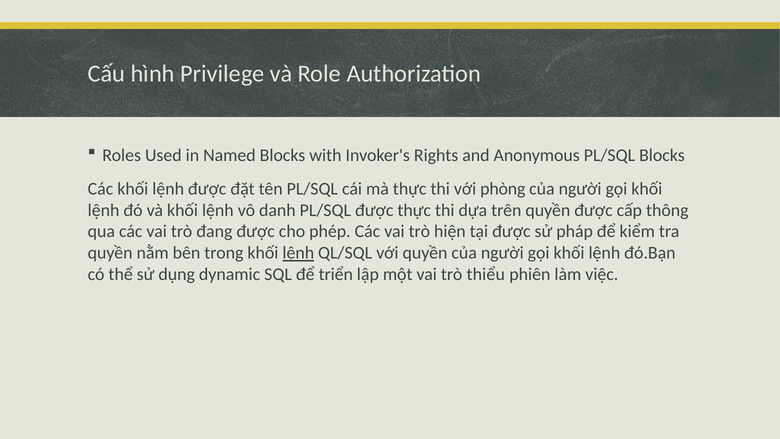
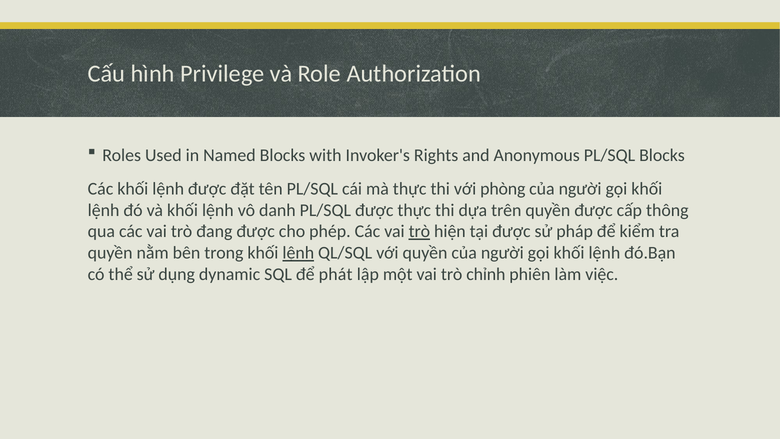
trò underline: none -> present (419, 231)
triển: triển -> phát (336, 274)
thiểu: thiểu -> chỉnh (486, 274)
